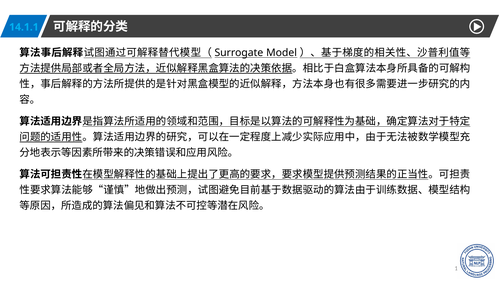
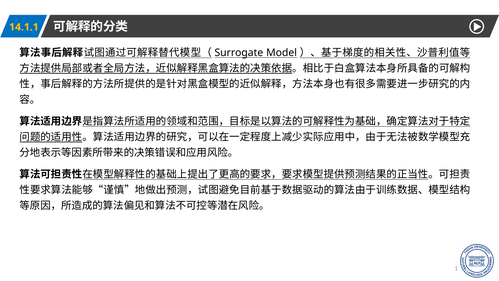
14.1.1 colour: light blue -> yellow (24, 27)
